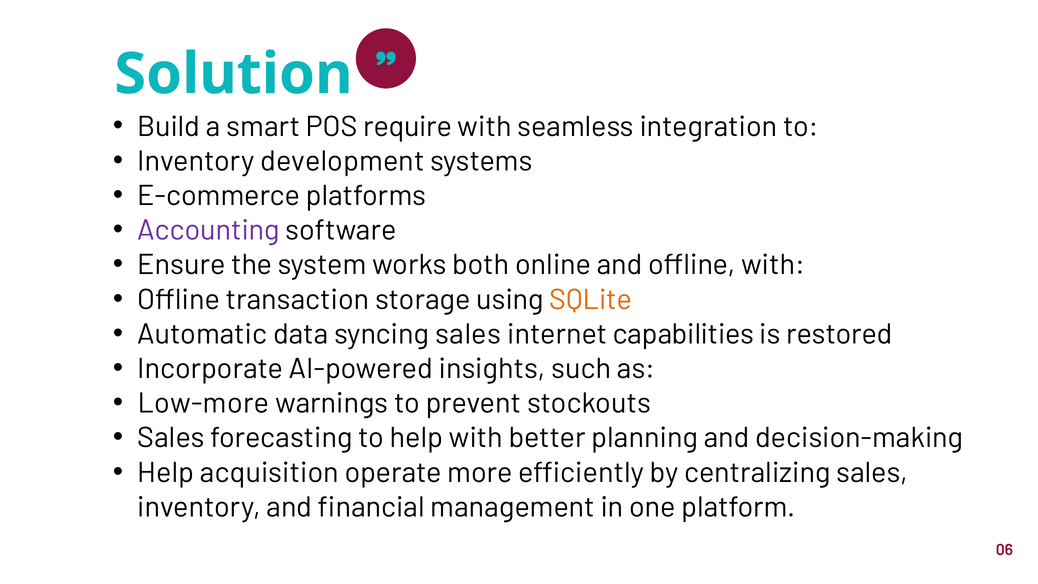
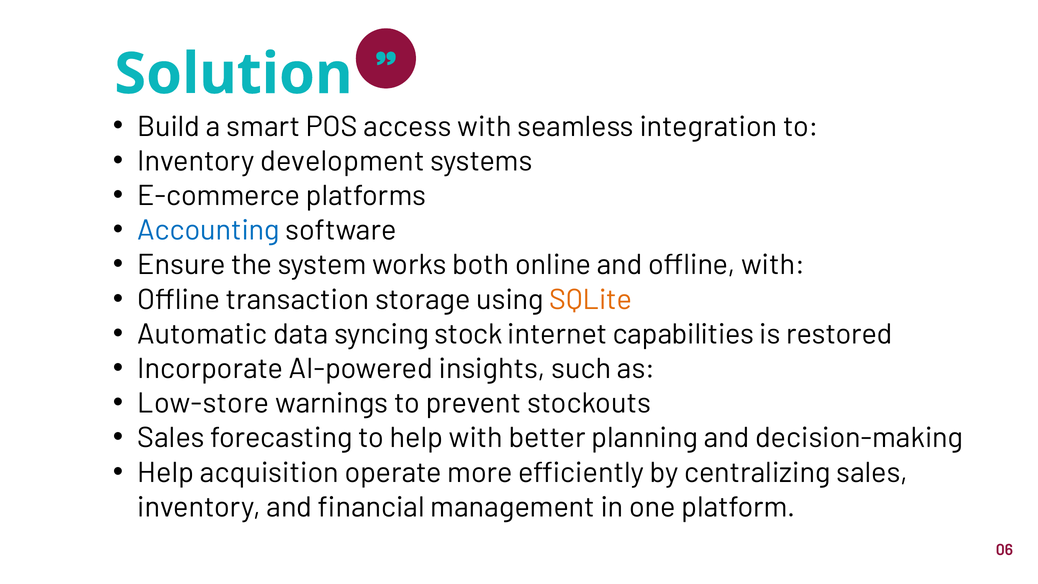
require: require -> access (408, 127)
Accounting colour: purple -> blue (209, 230)
syncing sales: sales -> stock (468, 334)
Low-more: Low-more -> Low-store (203, 403)
